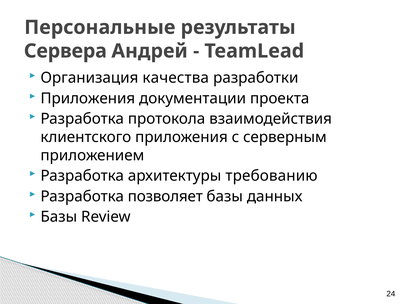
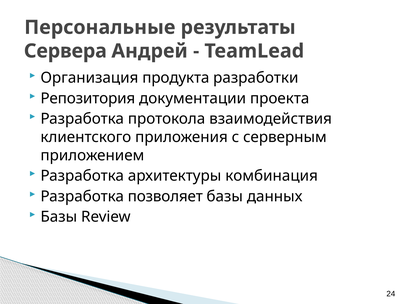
качества: качества -> продукта (176, 78)
Приложения: Приложения -> Репозитория (88, 98)
требованию: требованию -> комбинация (272, 176)
